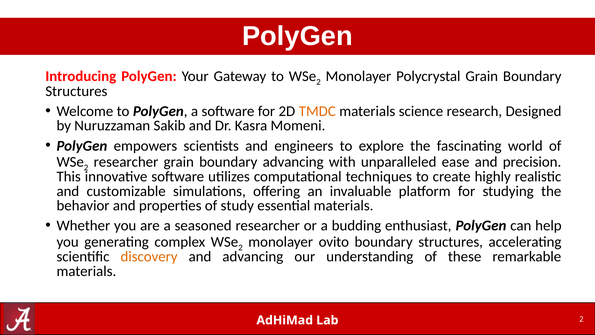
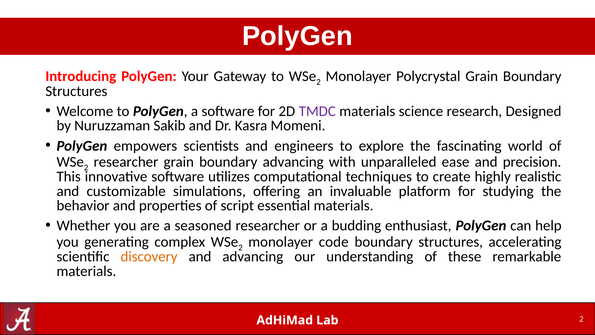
TMDC colour: orange -> purple (317, 111)
study: study -> script (237, 205)
ovito: ovito -> code (334, 242)
